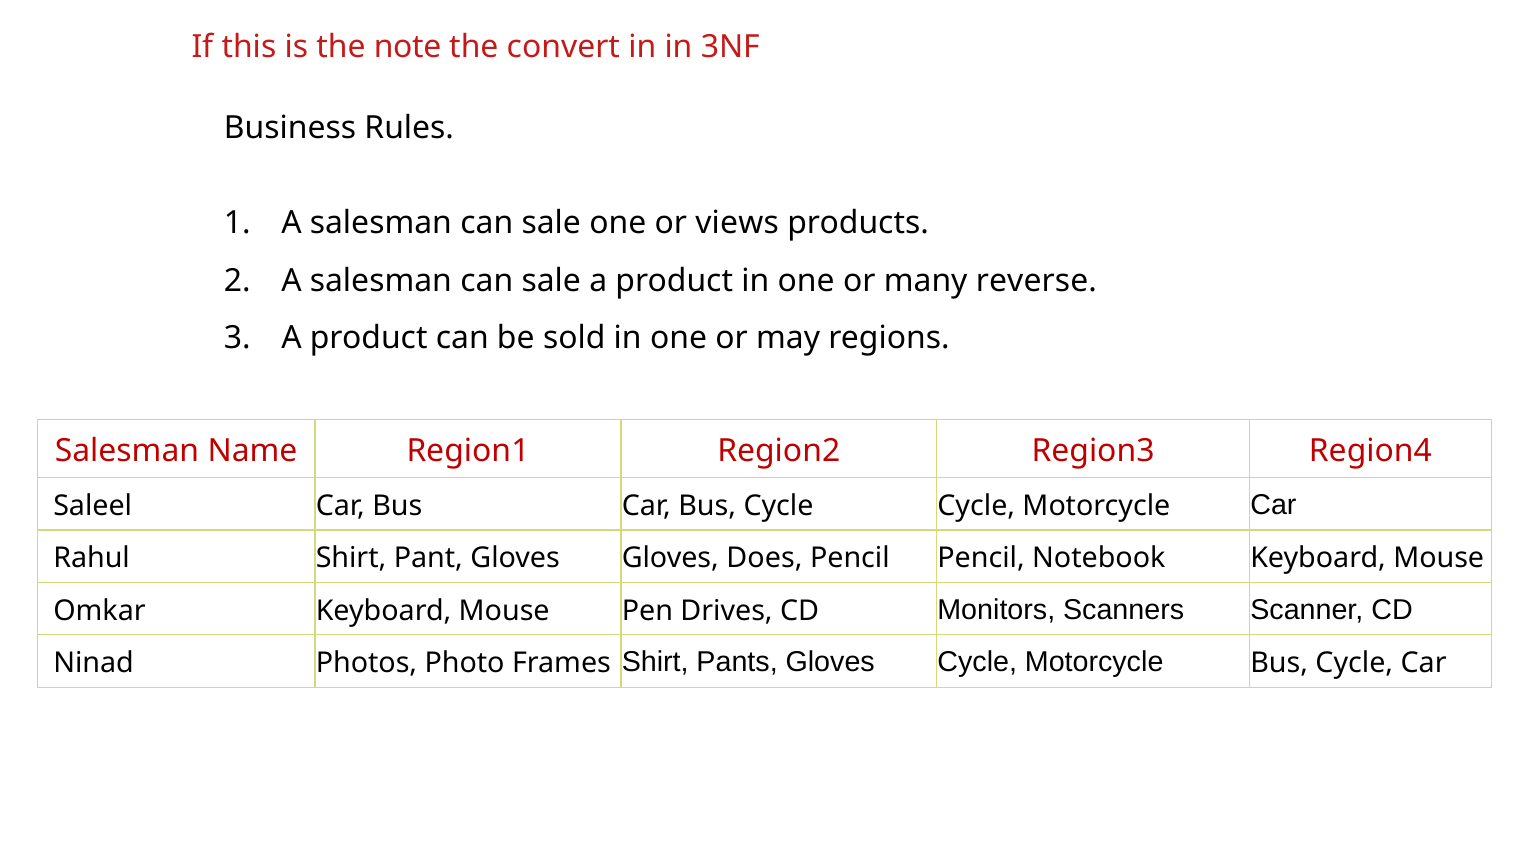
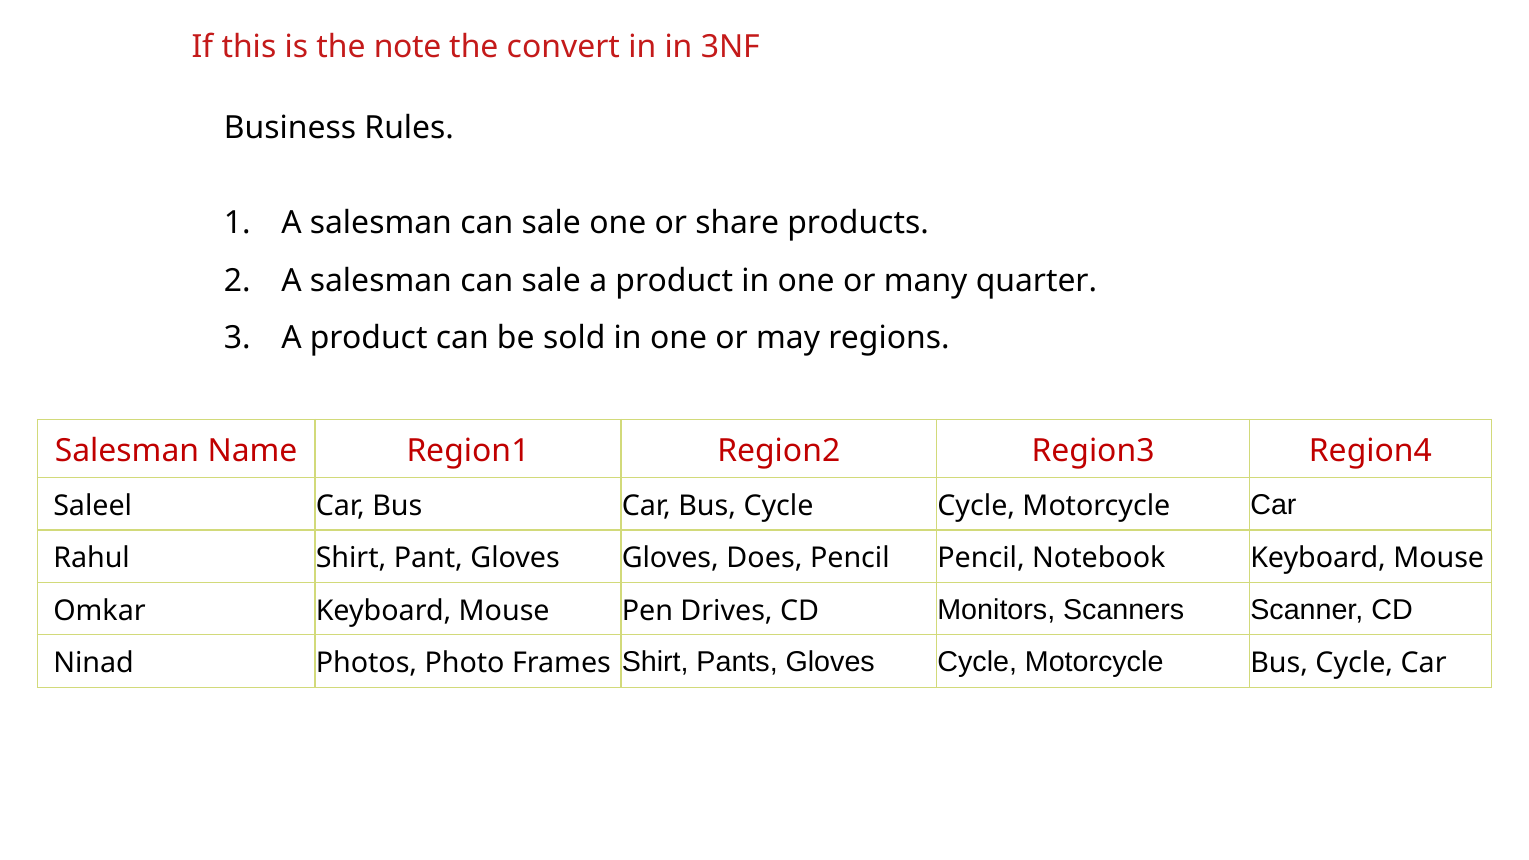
views: views -> share (737, 223)
reverse: reverse -> quarter (1037, 281)
